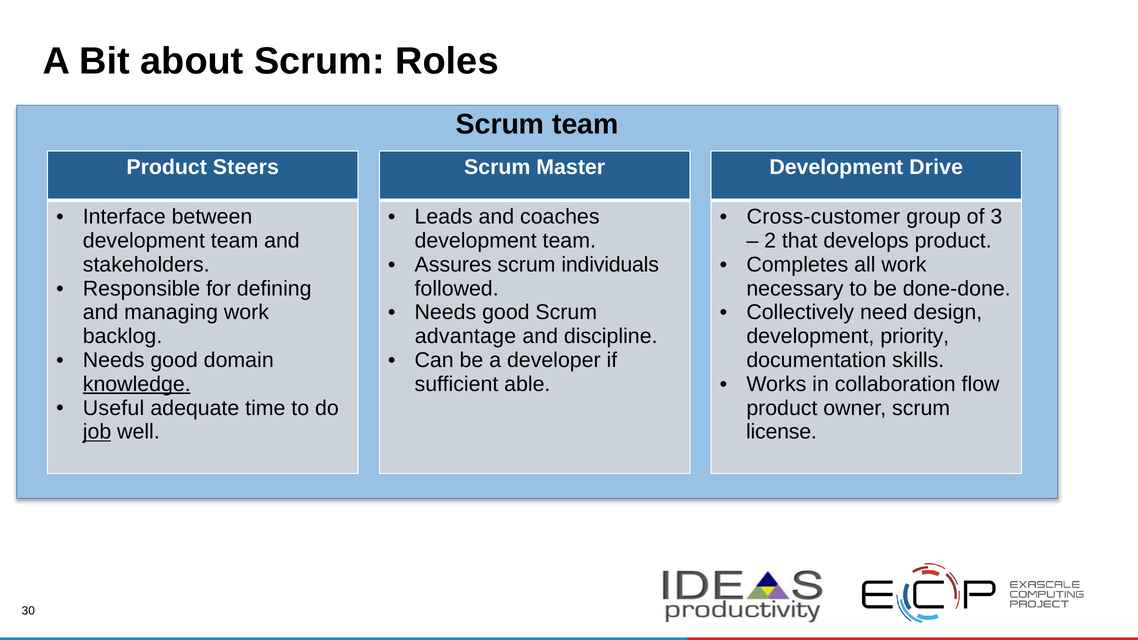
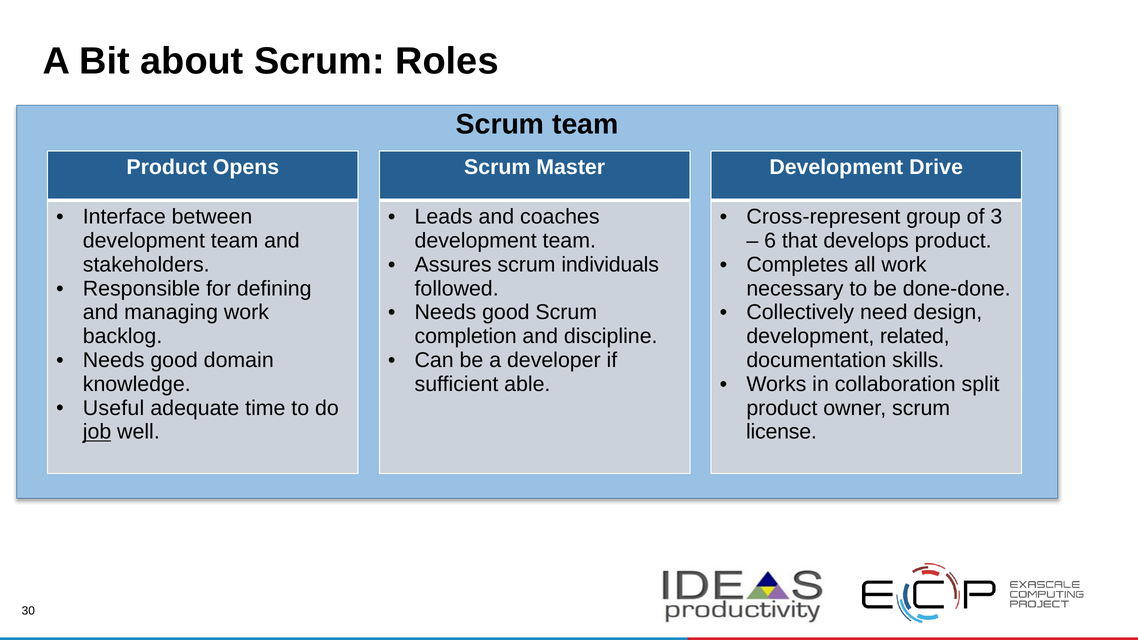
Steers: Steers -> Opens (246, 167)
Cross-customer: Cross-customer -> Cross-represent (823, 217)
2: 2 -> 6 (770, 241)
advantage: advantage -> completion (466, 336)
priority: priority -> related (915, 336)
knowledge underline: present -> none (137, 384)
flow: flow -> split (981, 384)
